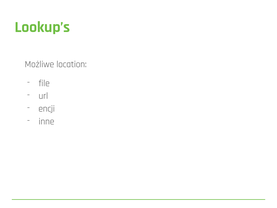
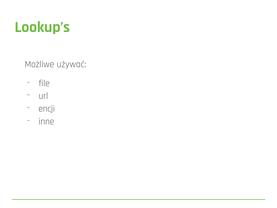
location: location -> używać (71, 64)
